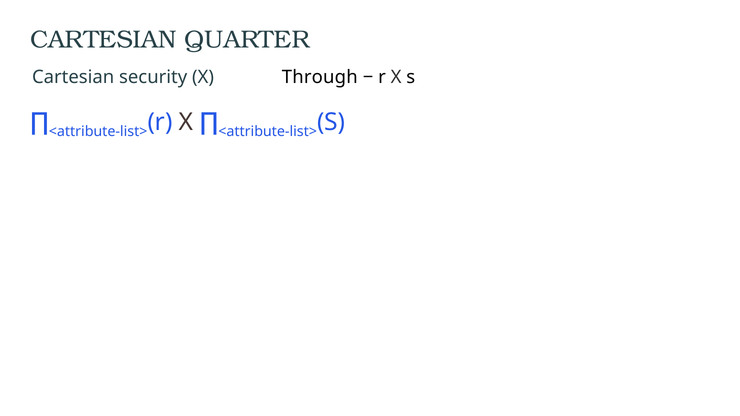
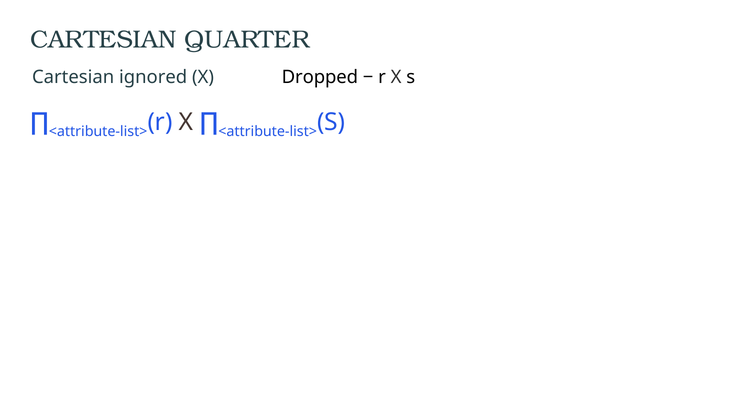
security: security -> ignored (153, 77)
Through: Through -> Dropped (320, 77)
